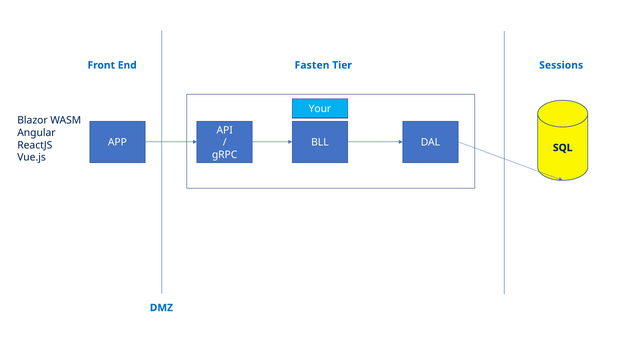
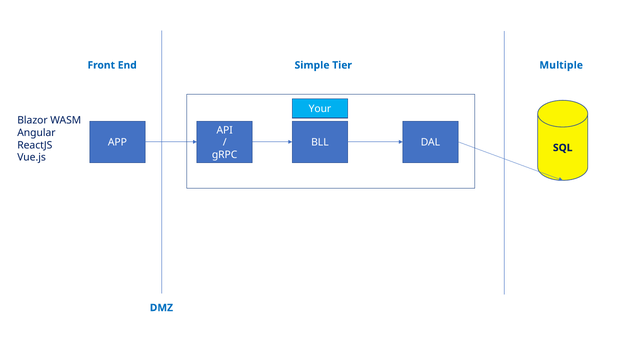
Fasten: Fasten -> Simple (312, 65)
Sessions: Sessions -> Multiple (561, 65)
